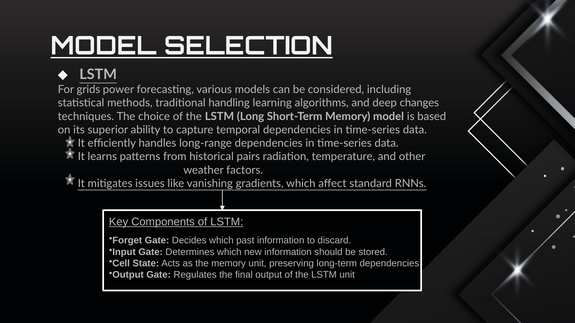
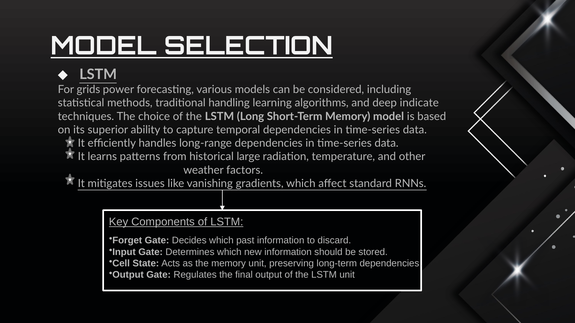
changes: changes -> indicate (419, 103)
pairs: pairs -> large (248, 157)
